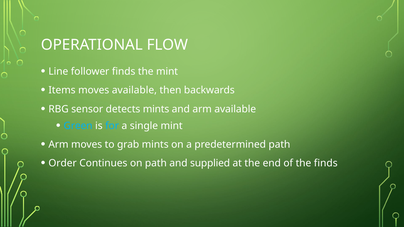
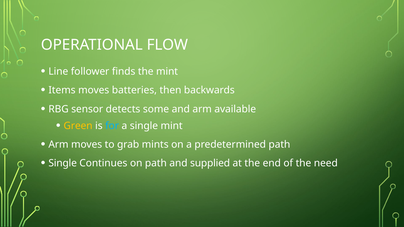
moves available: available -> batteries (134, 90)
detects mints: mints -> some (156, 109)
Green colour: light blue -> yellow (78, 126)
Order: Order -> Single (63, 163)
the finds: finds -> need (326, 163)
